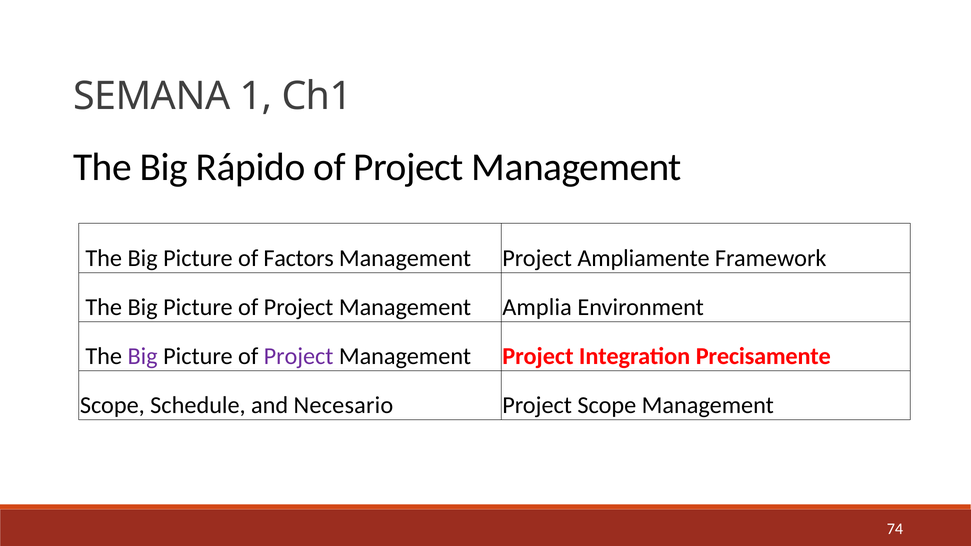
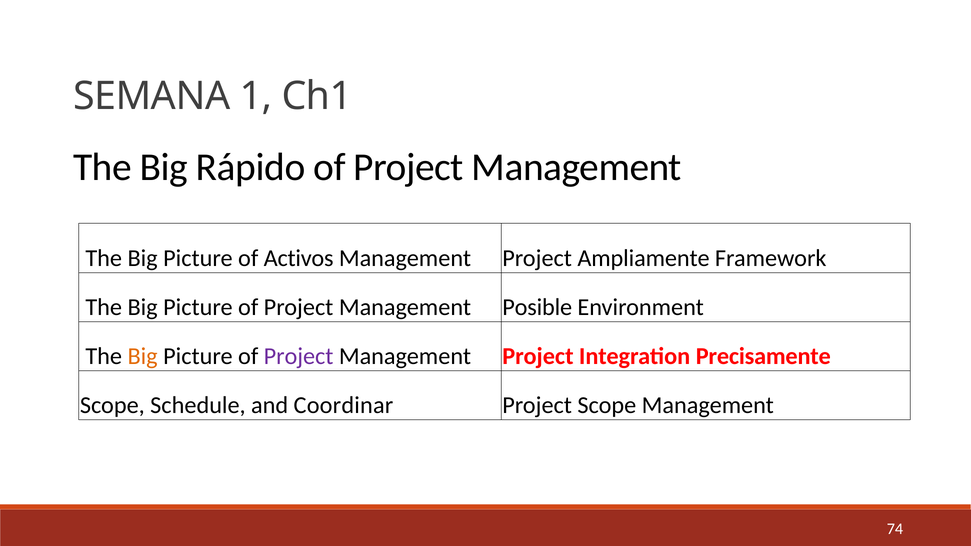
Factors: Factors -> Activos (299, 258)
Amplia: Amplia -> Posible (537, 307)
Big colour: purple -> orange (143, 356)
Necesario: Necesario -> Coordinar (343, 406)
